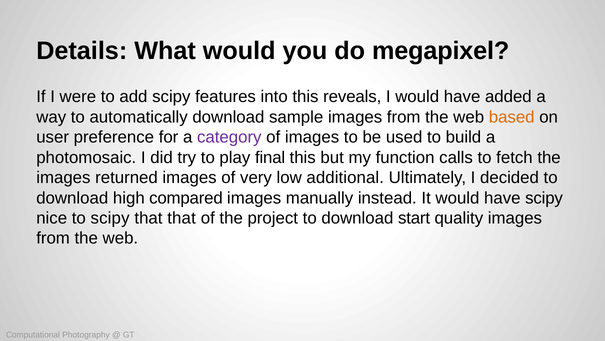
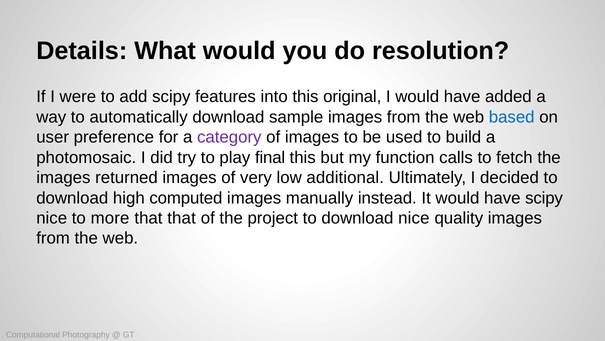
megapixel: megapixel -> resolution (441, 51)
reveals: reveals -> original (352, 97)
based colour: orange -> blue (512, 117)
compared: compared -> computed (186, 198)
to scipy: scipy -> more (110, 218)
download start: start -> nice (414, 218)
